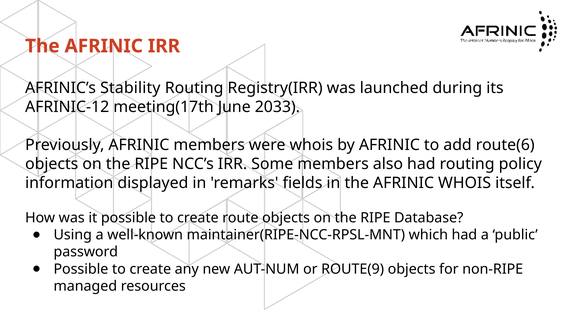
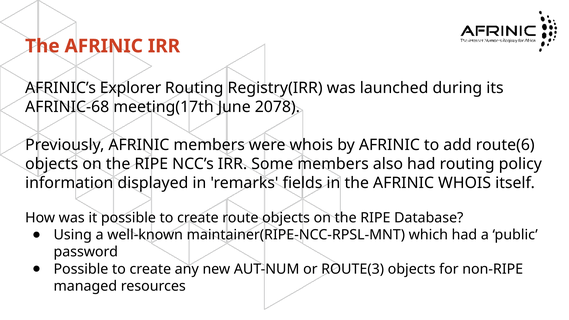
Stability: Stability -> Explorer (130, 88)
AFRINIC-12: AFRINIC-12 -> AFRINIC-68 (67, 107)
2033: 2033 -> 2078 (277, 107)
ROUTE(9: ROUTE(9 -> ROUTE(3 (353, 269)
